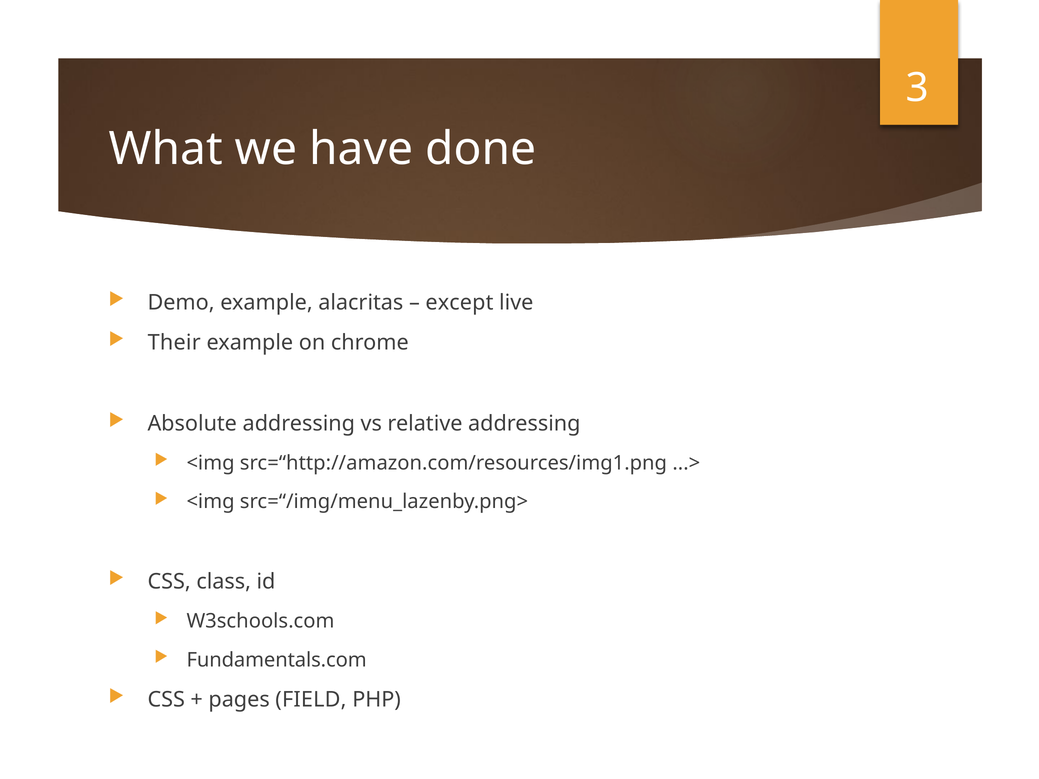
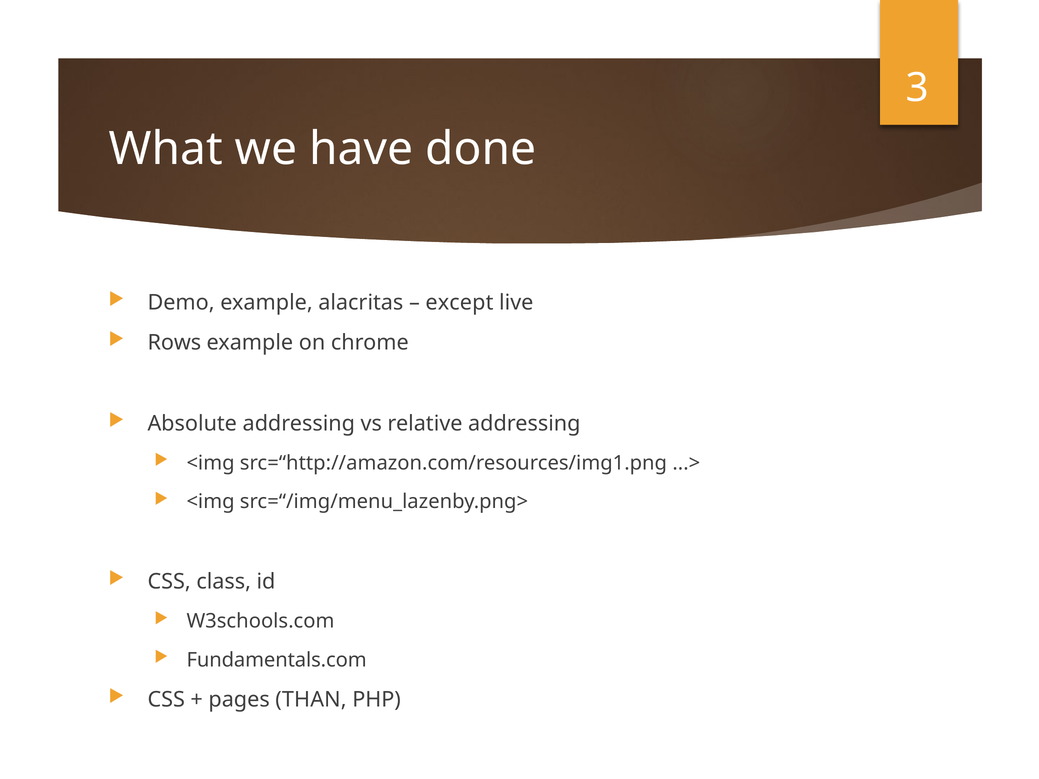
Their: Their -> Rows (174, 343)
FIELD: FIELD -> THAN (311, 700)
